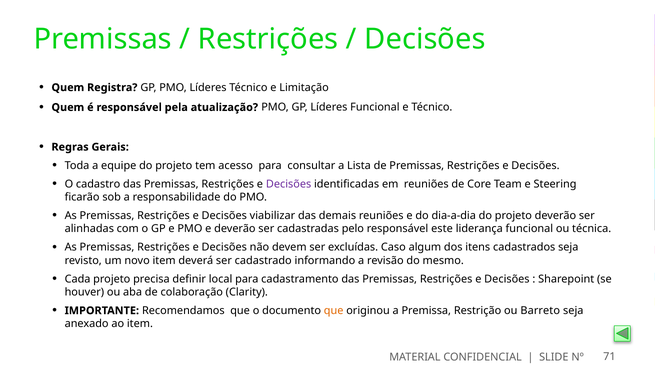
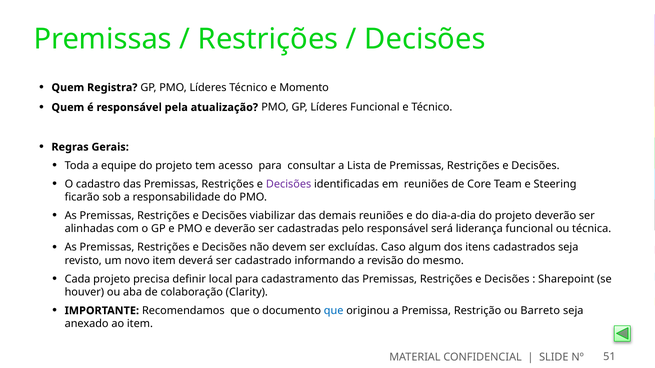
Limitação: Limitação -> Momento (304, 88)
este: este -> será (442, 229)
que colour: orange -> blue (334, 311)
71: 71 -> 51 (609, 357)
